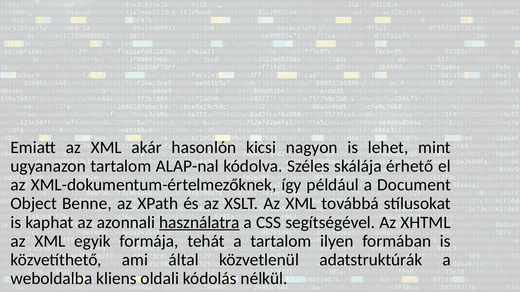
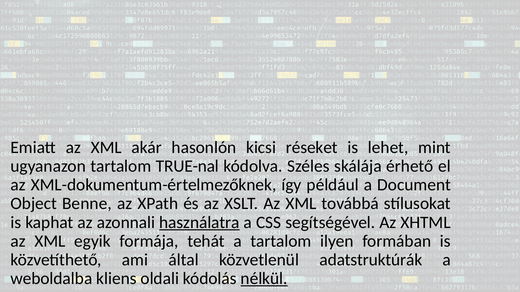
nagyon: nagyon -> réseket (312, 148)
ALAP-nal: ALAP-nal -> TRUE-nal (187, 166)
nélkül underline: none -> present (264, 279)
